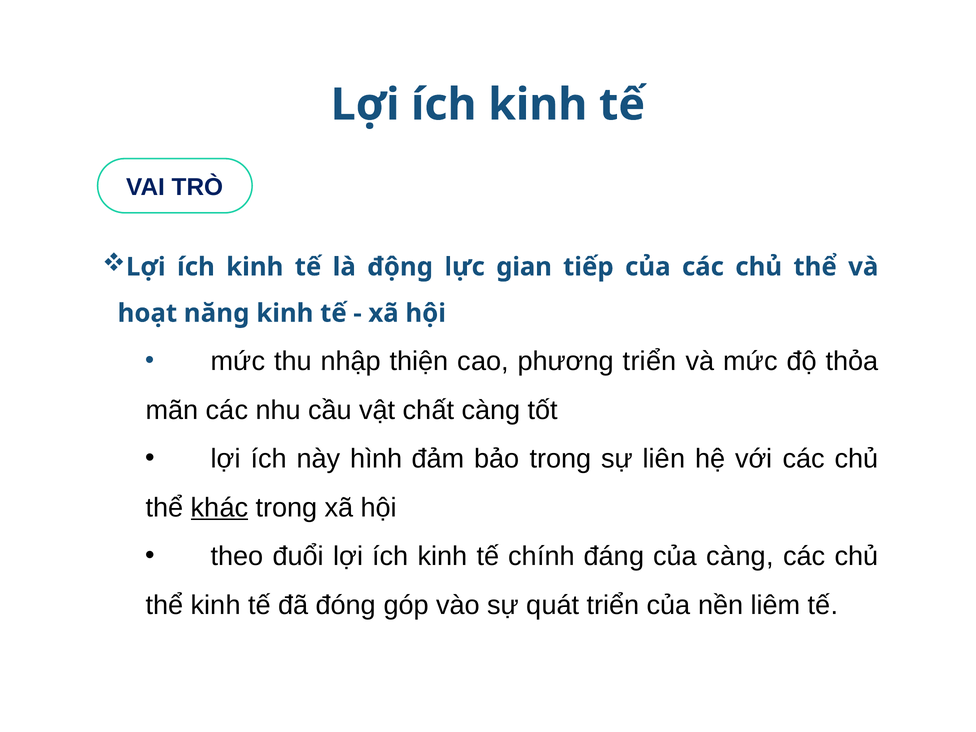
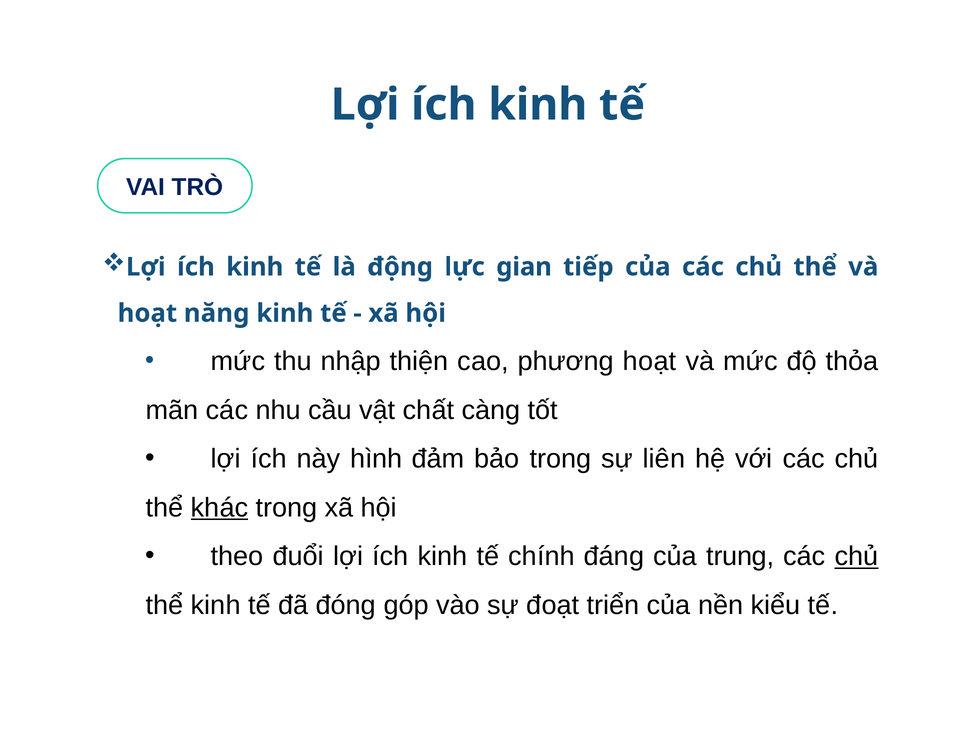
phương triển: triển -> hoạt (650, 361)
của càng: càng -> trung (740, 556)
chủ underline: none -> present (856, 556)
quát: quát -> đoạt (553, 605)
liêm: liêm -> kiểu (776, 605)
